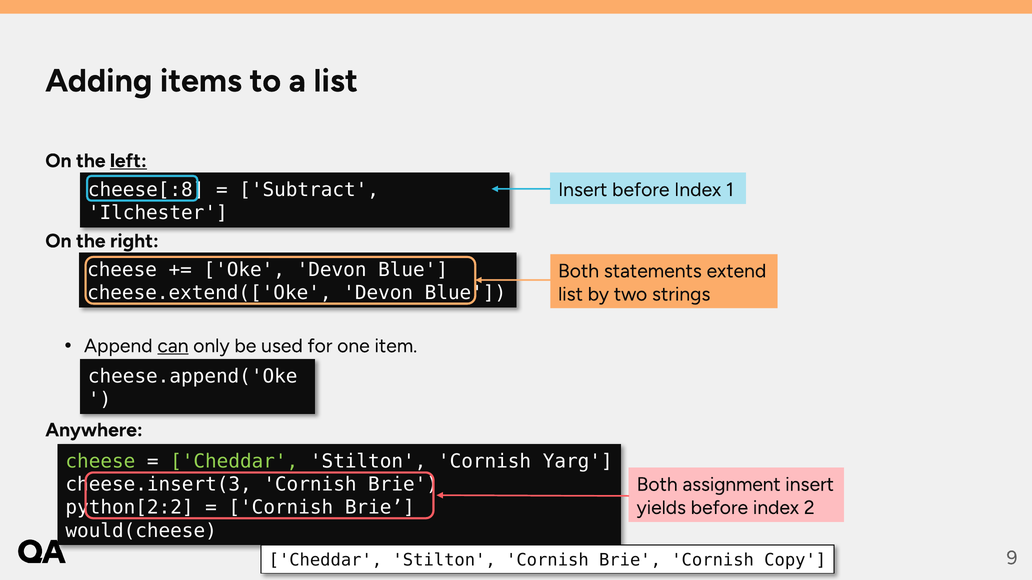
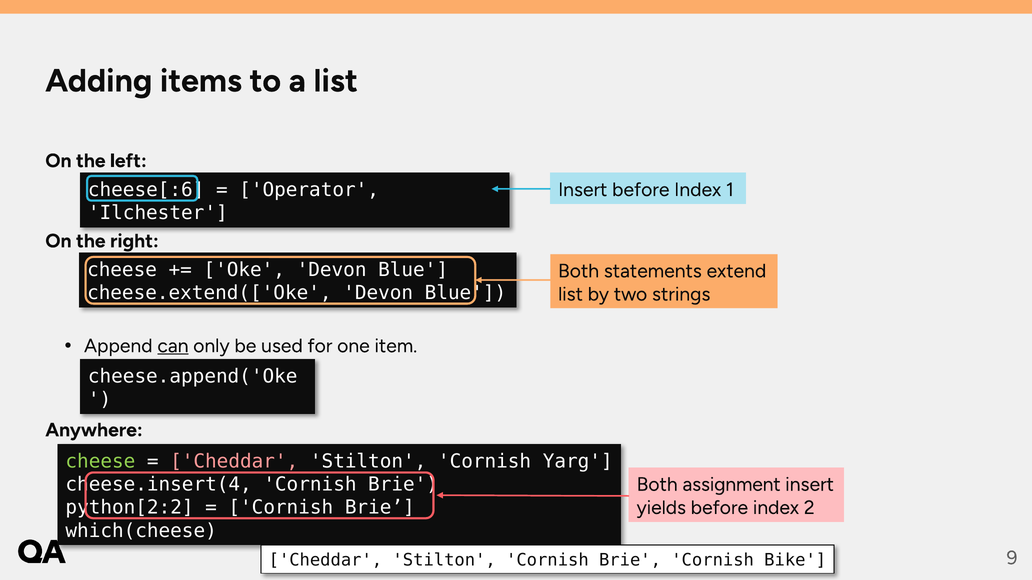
left underline: present -> none (128, 161)
cheese[:8: cheese[:8 -> cheese[:6 (146, 190)
Subtract: Subtract -> Operator (309, 190)
Cheddar colour: light green -> pink (234, 462)
cheese.insert(3: cheese.insert(3 -> cheese.insert(4 (159, 485)
would(cheese: would(cheese -> which(cheese (141, 531)
Copy: Copy -> Bike (795, 561)
